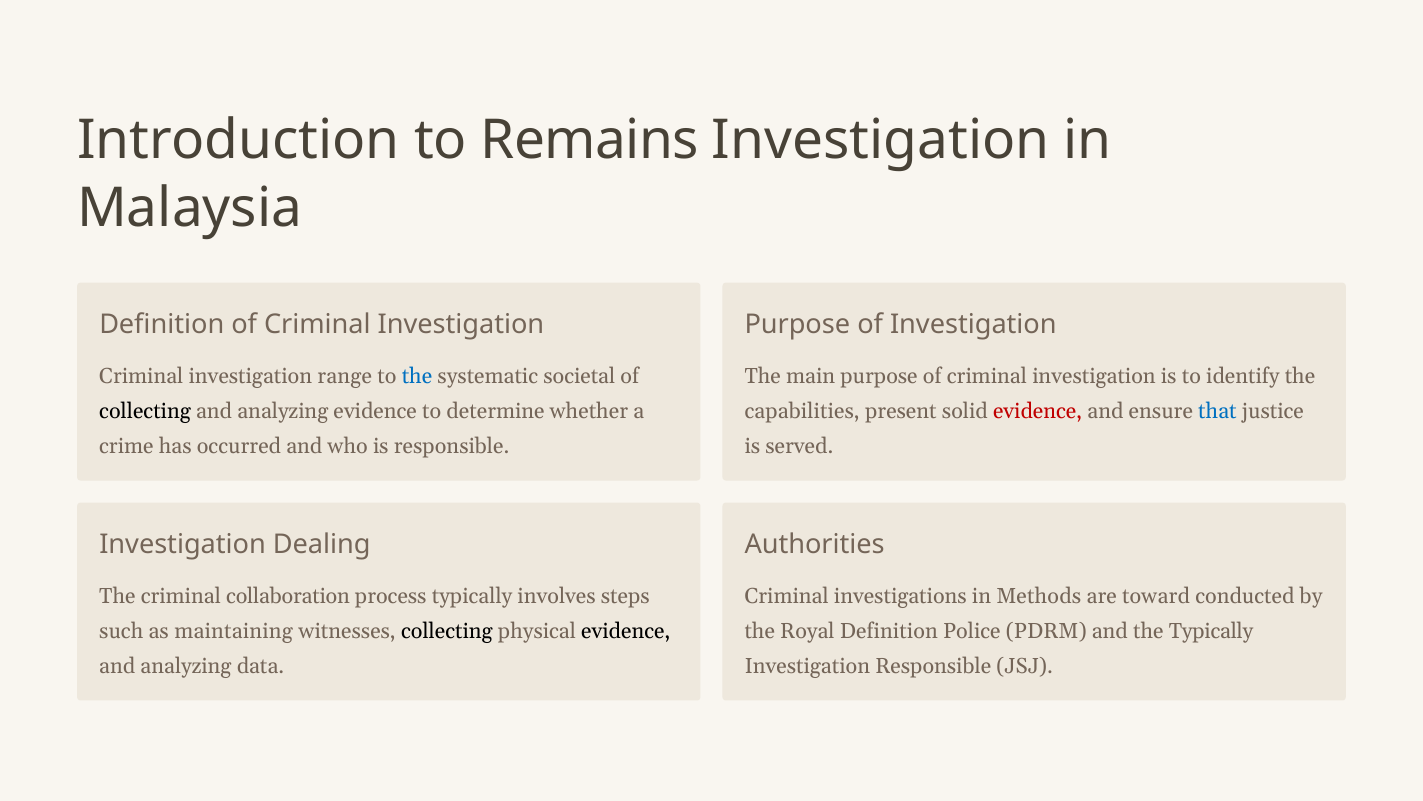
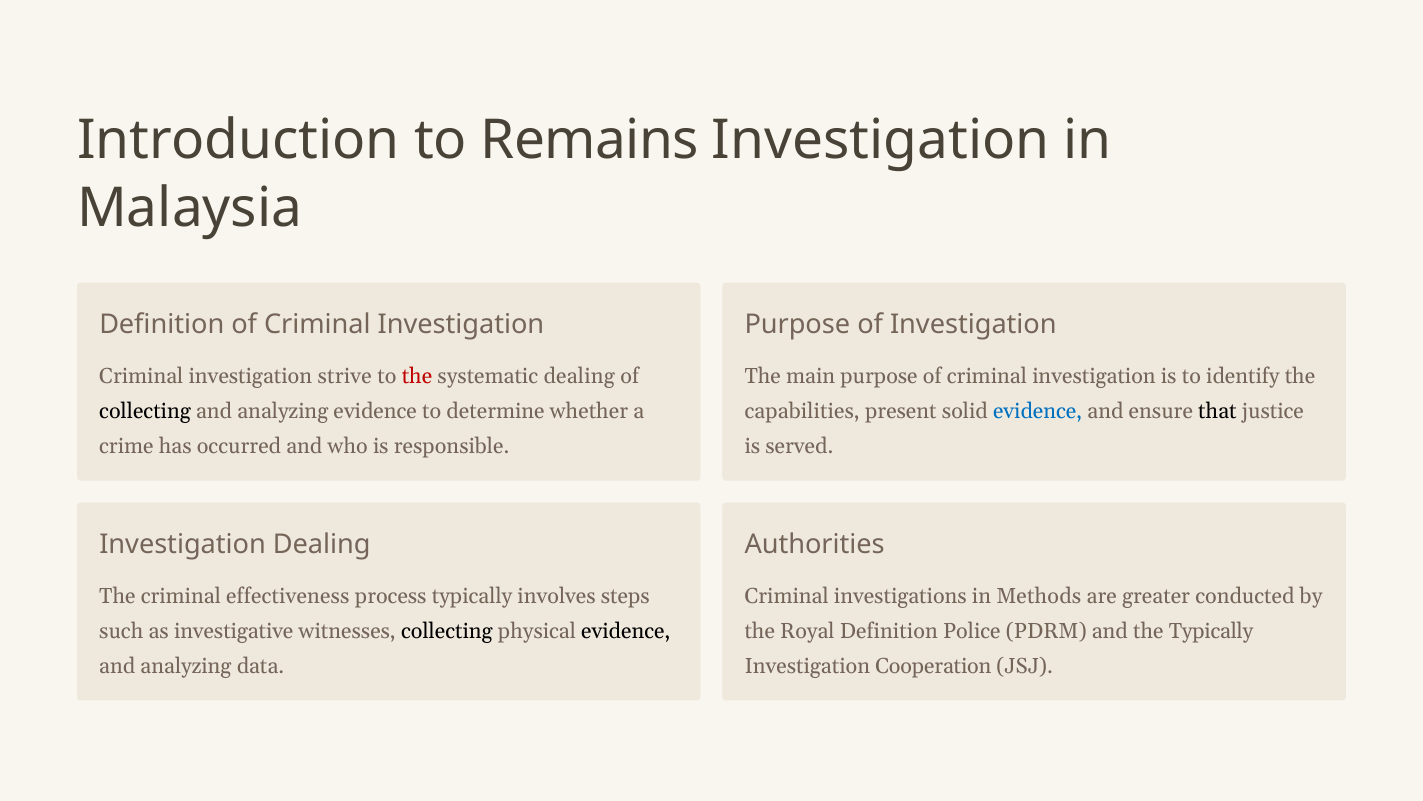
range: range -> strive (345, 376)
the colour: blue -> red (417, 376)
systematic societal: societal -> dealing (579, 376)
evidence colour: red -> blue (1038, 411)
that colour: blue -> black (1217, 411)
collaboration: collaboration -> effectiveness (288, 596)
toward: toward -> greater (1156, 596)
maintaining: maintaining -> investigative (234, 631)
Investigation Responsible: Responsible -> Cooperation (933, 666)
